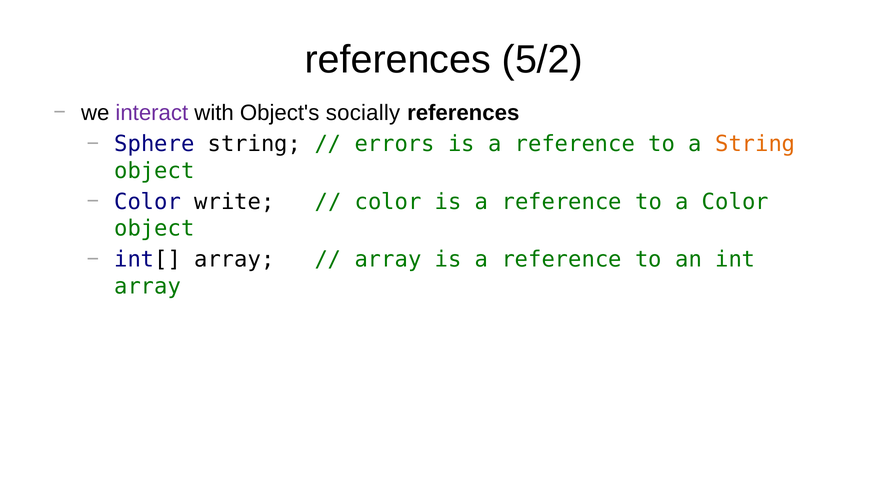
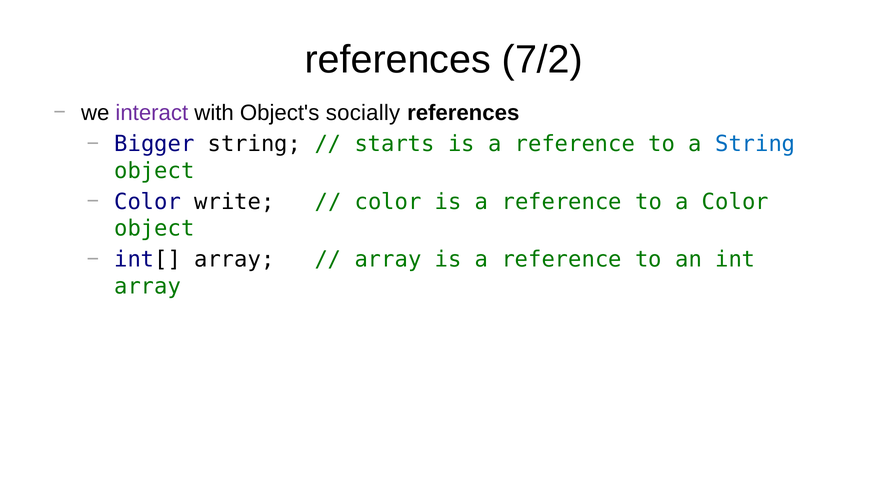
5/2: 5/2 -> 7/2 (542, 60)
Sphere: Sphere -> Bigger (154, 144)
errors: errors -> starts (395, 144)
String colour: orange -> blue (755, 144)
